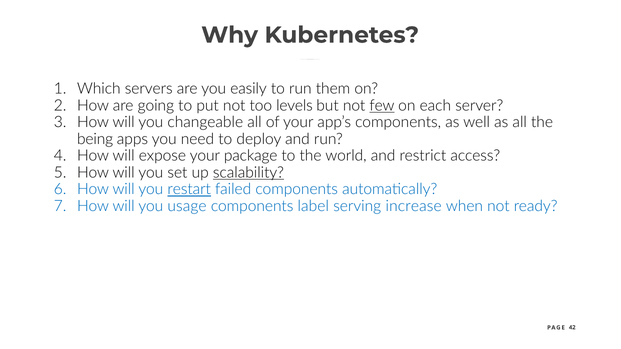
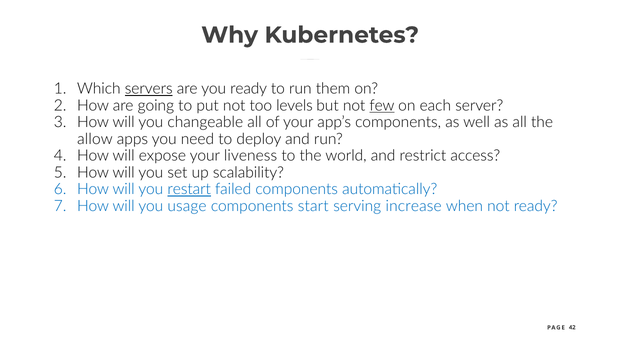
servers underline: none -> present (149, 89)
you easily: easily -> ready (249, 89)
being: being -> allow (95, 139)
package: package -> liveness (251, 156)
scalability underline: present -> none (248, 173)
label: label -> start (313, 206)
